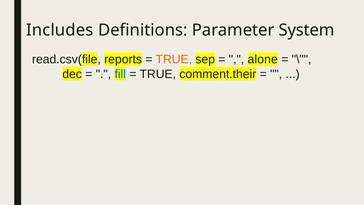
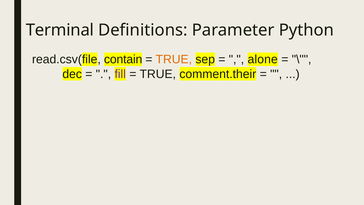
Includes: Includes -> Terminal (60, 30)
System: System -> Python (306, 30)
reports: reports -> contain (123, 59)
fill colour: blue -> purple (120, 74)
